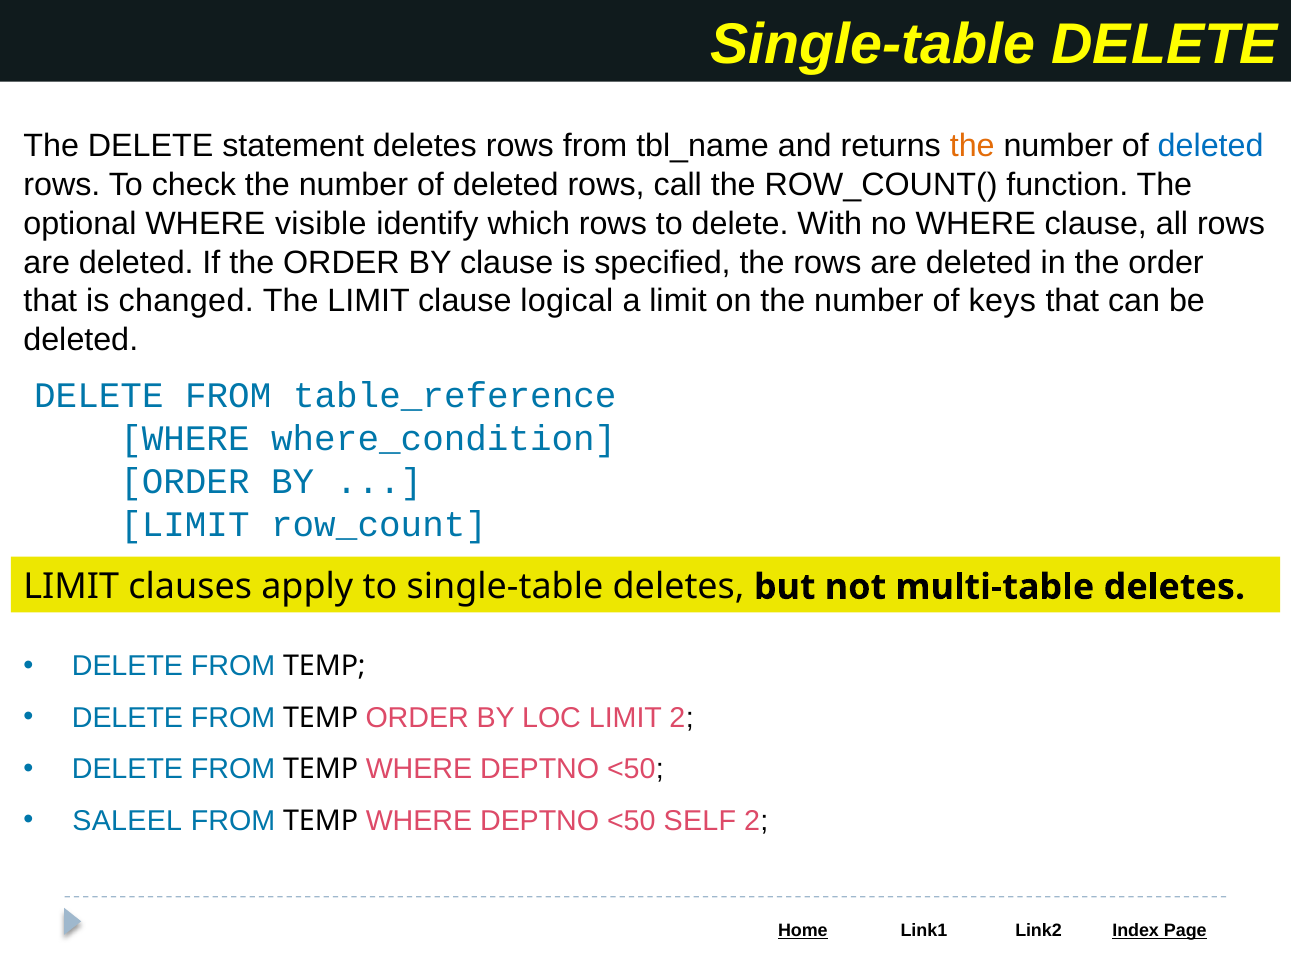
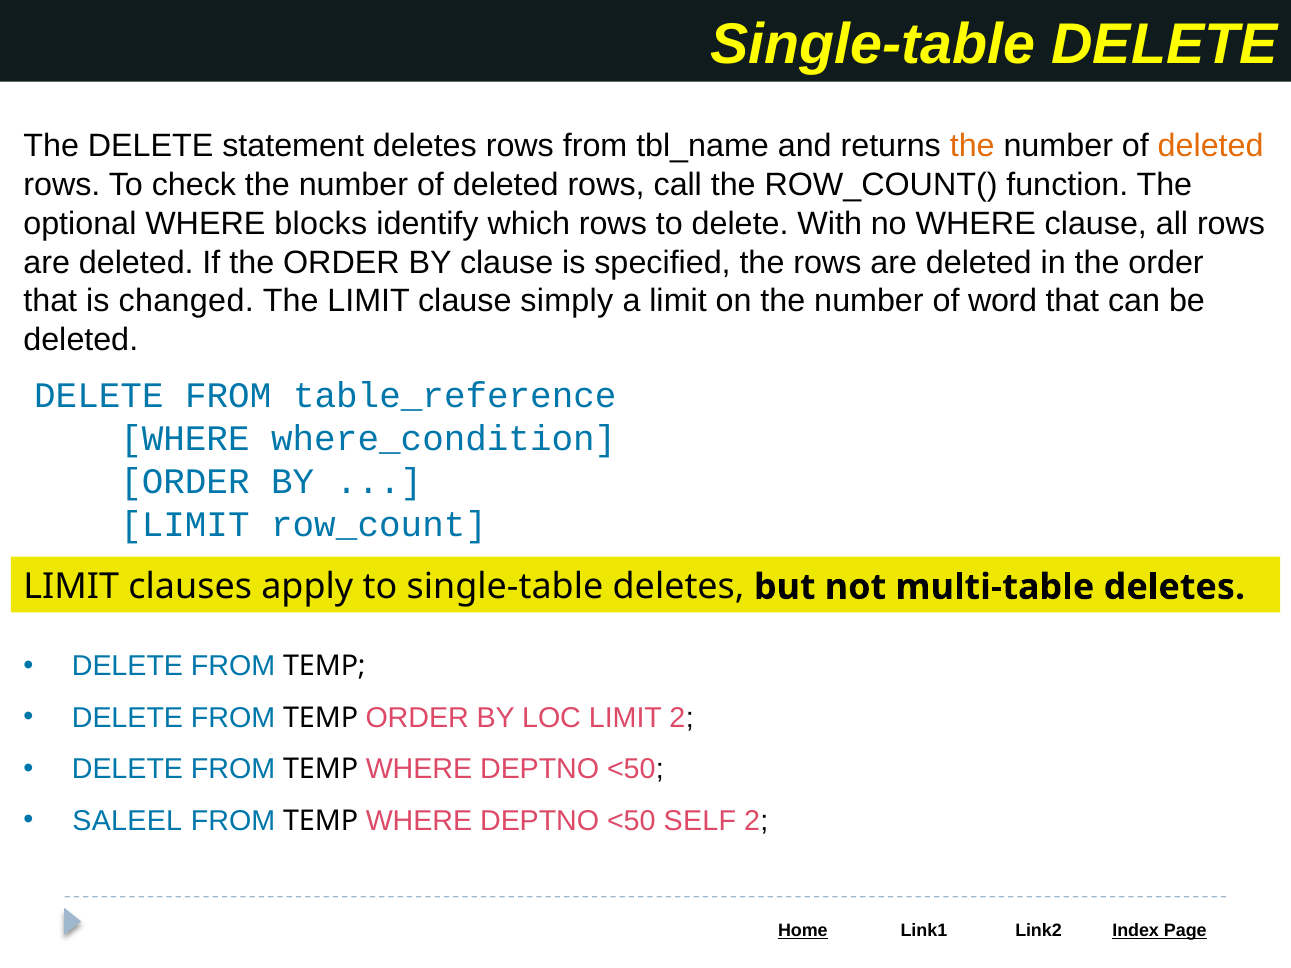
deleted colour: blue -> orange (1211, 146)
visible: visible -> blocks (321, 224)
logical: logical -> simply (567, 301)
keys: keys -> word (1003, 301)
